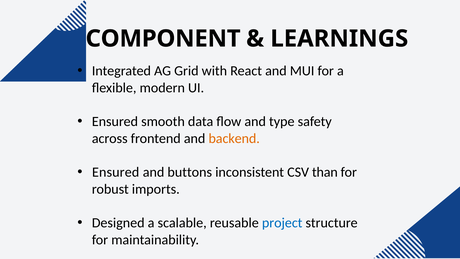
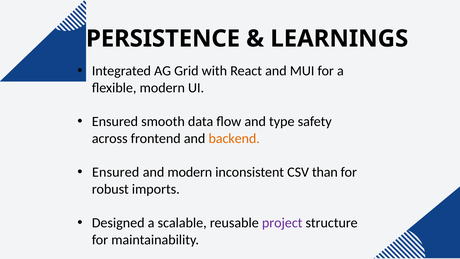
COMPONENT: COMPONENT -> PERSISTENCE (163, 39)
and buttons: buttons -> modern (190, 172)
project colour: blue -> purple (282, 223)
